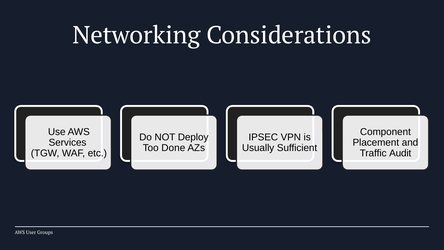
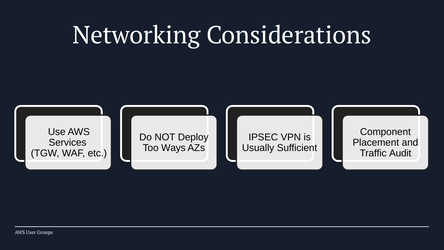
Done: Done -> Ways (173, 148)
